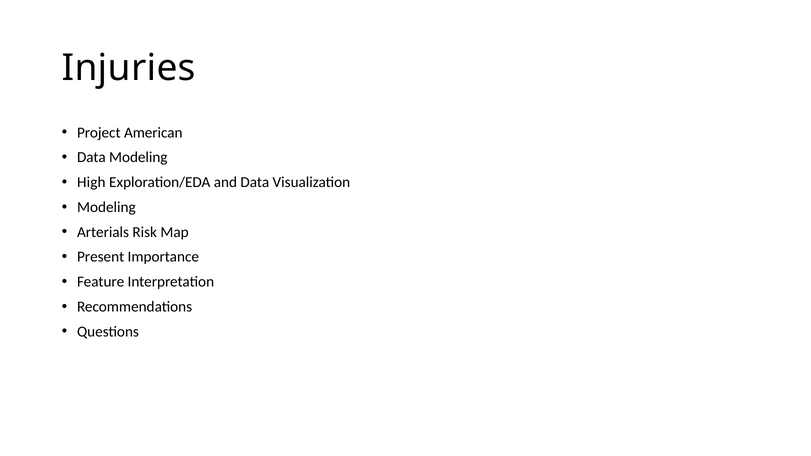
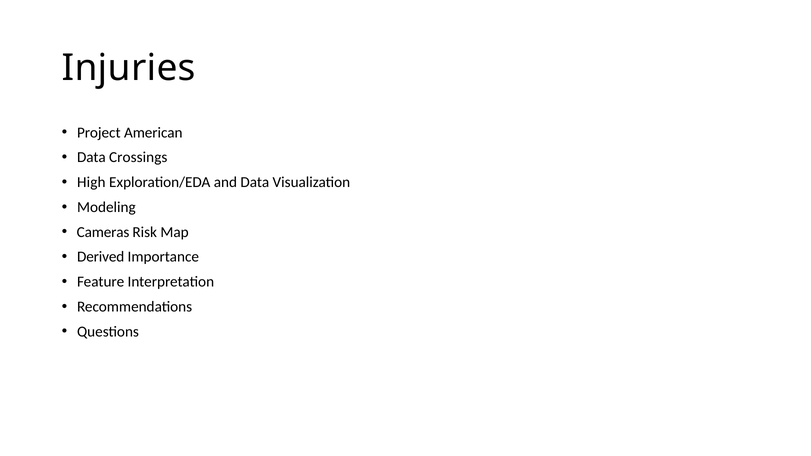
Data Modeling: Modeling -> Crossings (138, 157)
Arterials: Arterials -> Cameras (103, 232)
Present: Present -> Derived (101, 257)
